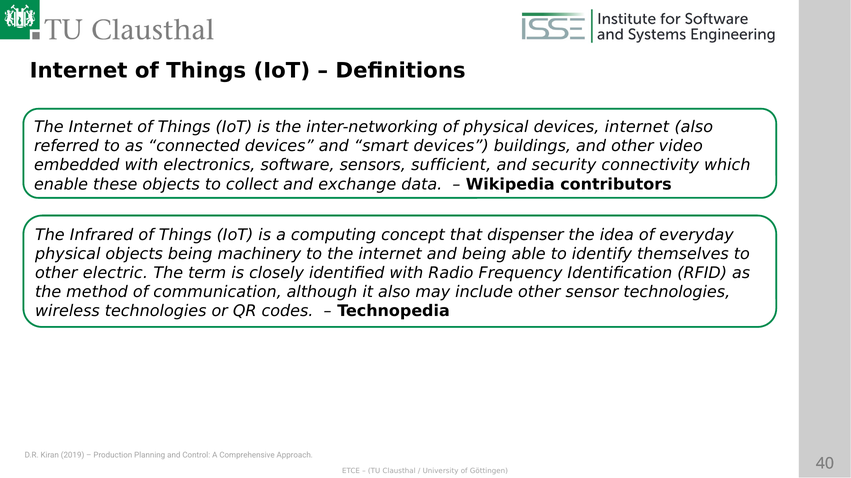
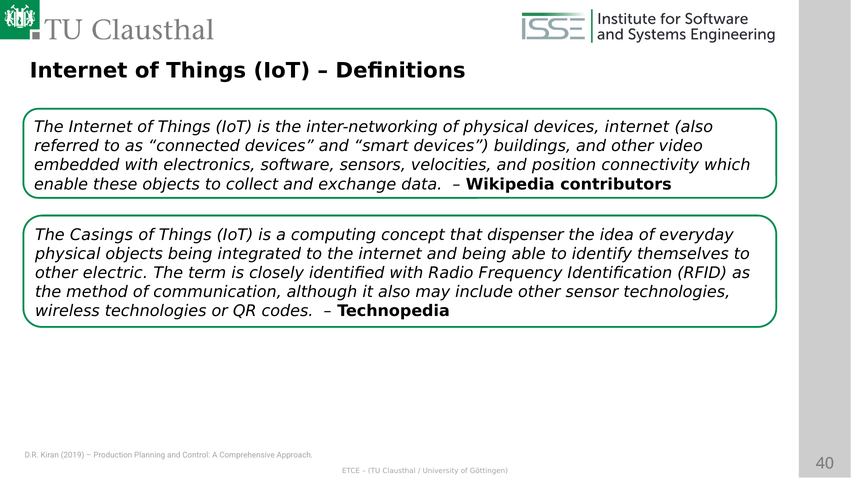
sufficient: sufficient -> velocities (451, 165)
security: security -> position (564, 165)
Infrared: Infrared -> Casings (101, 235)
machinery: machinery -> integrated (259, 254)
